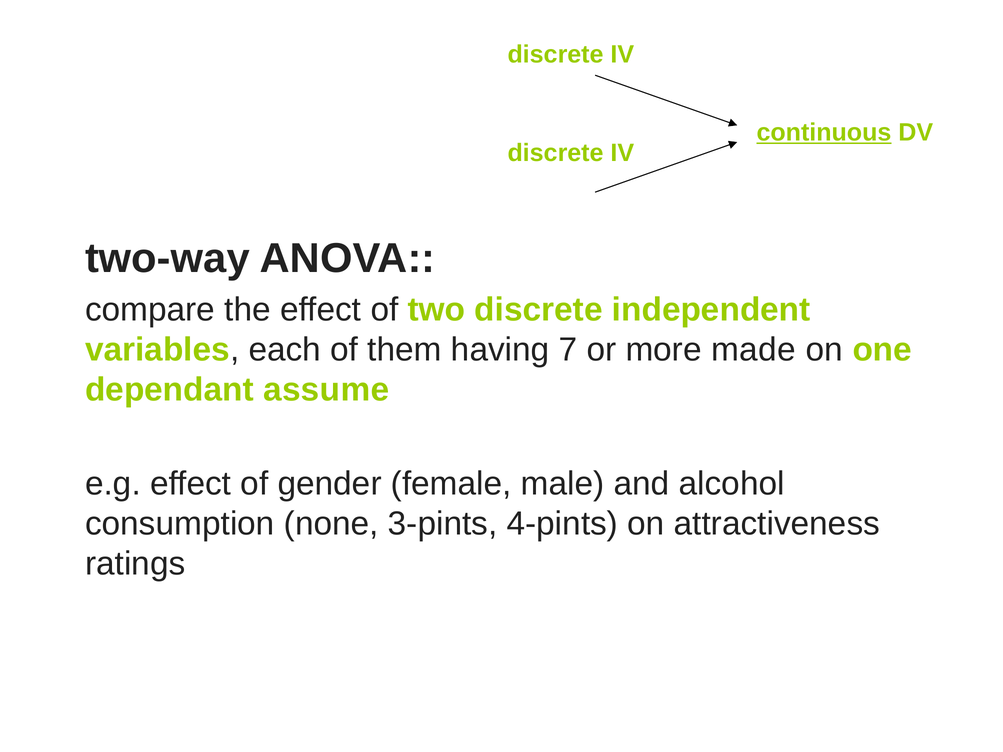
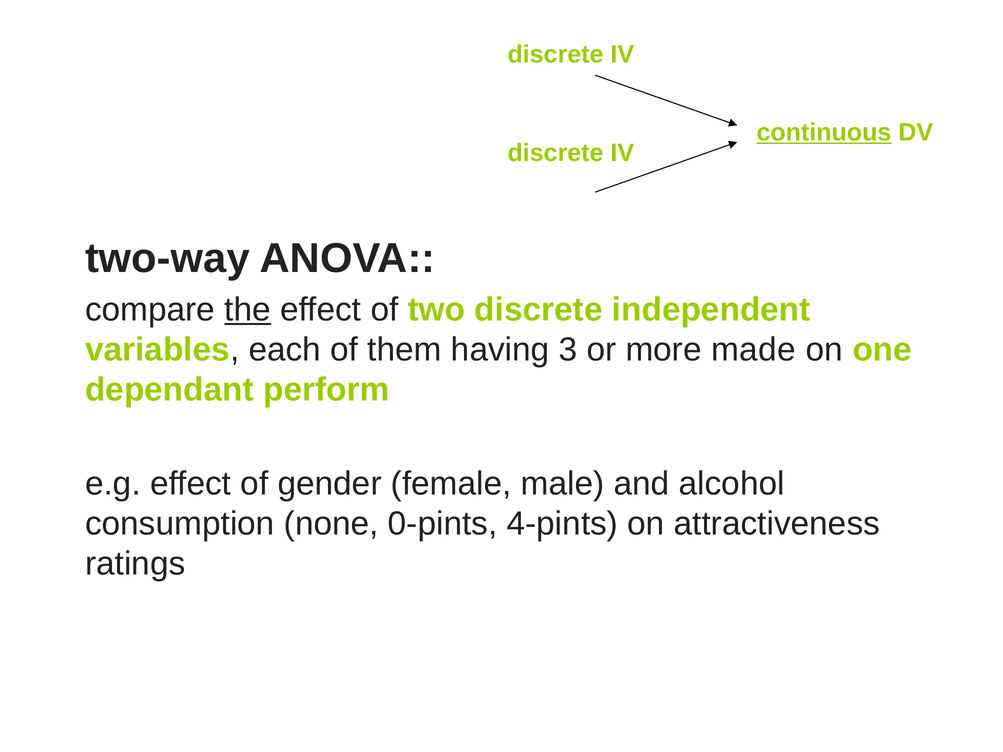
the underline: none -> present (248, 310)
7: 7 -> 3 (568, 350)
assume: assume -> perform (326, 390)
3-pints: 3-pints -> 0-pints (443, 524)
